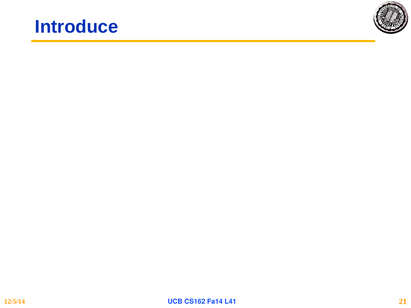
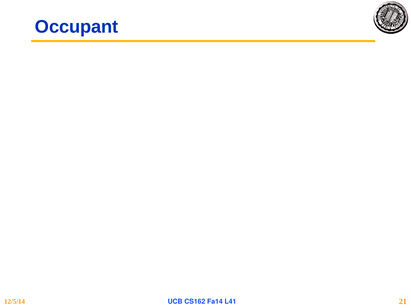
Introduce: Introduce -> Occupant (77, 27)
